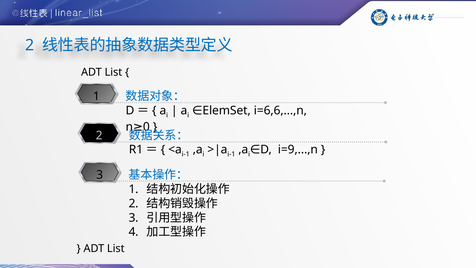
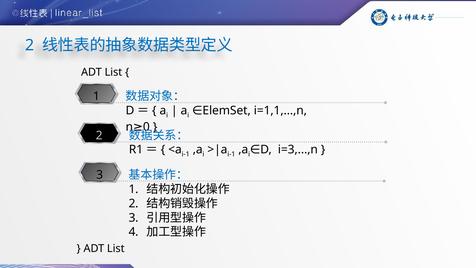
i=6,6,...,n: i=6,6,...,n -> i=1,1,...,n (280, 110)
i=9,...,n: i=9,...,n -> i=3,...,n (298, 150)
